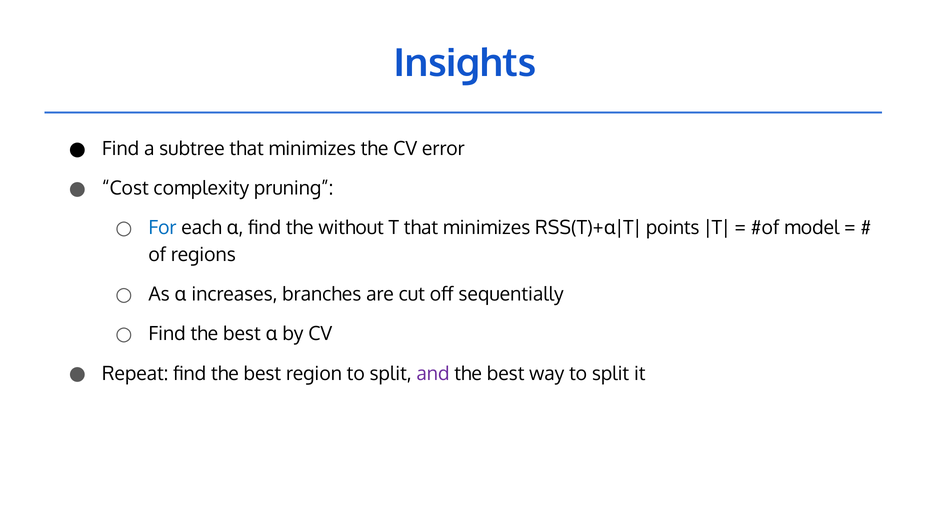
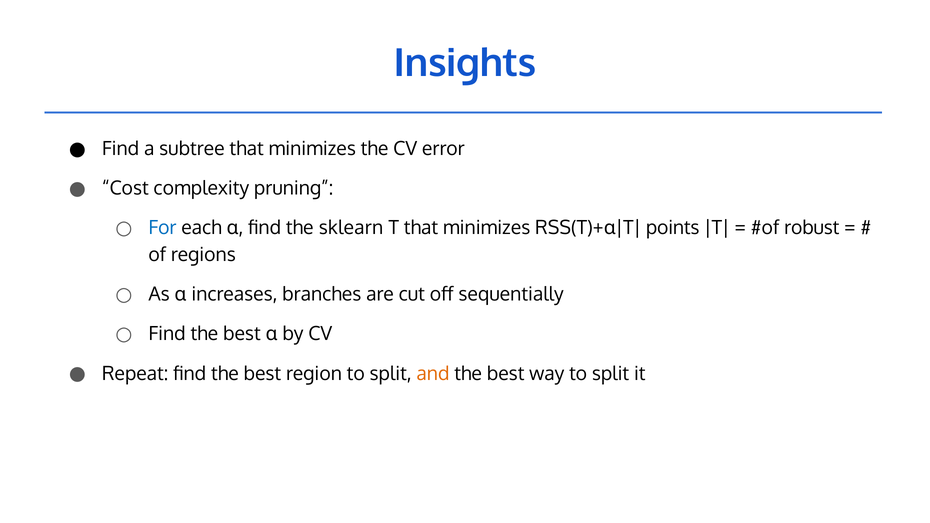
without: without -> sklearn (351, 228)
model: model -> robust (812, 228)
and colour: purple -> orange (433, 374)
